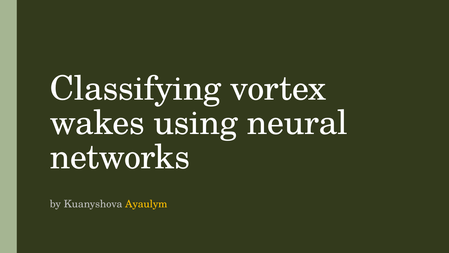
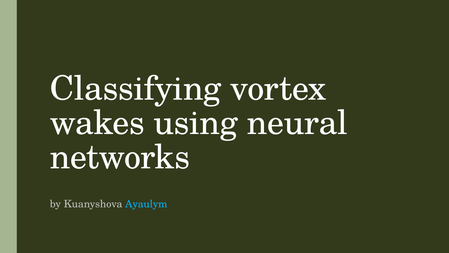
Ayaulym colour: yellow -> light blue (146, 204)
